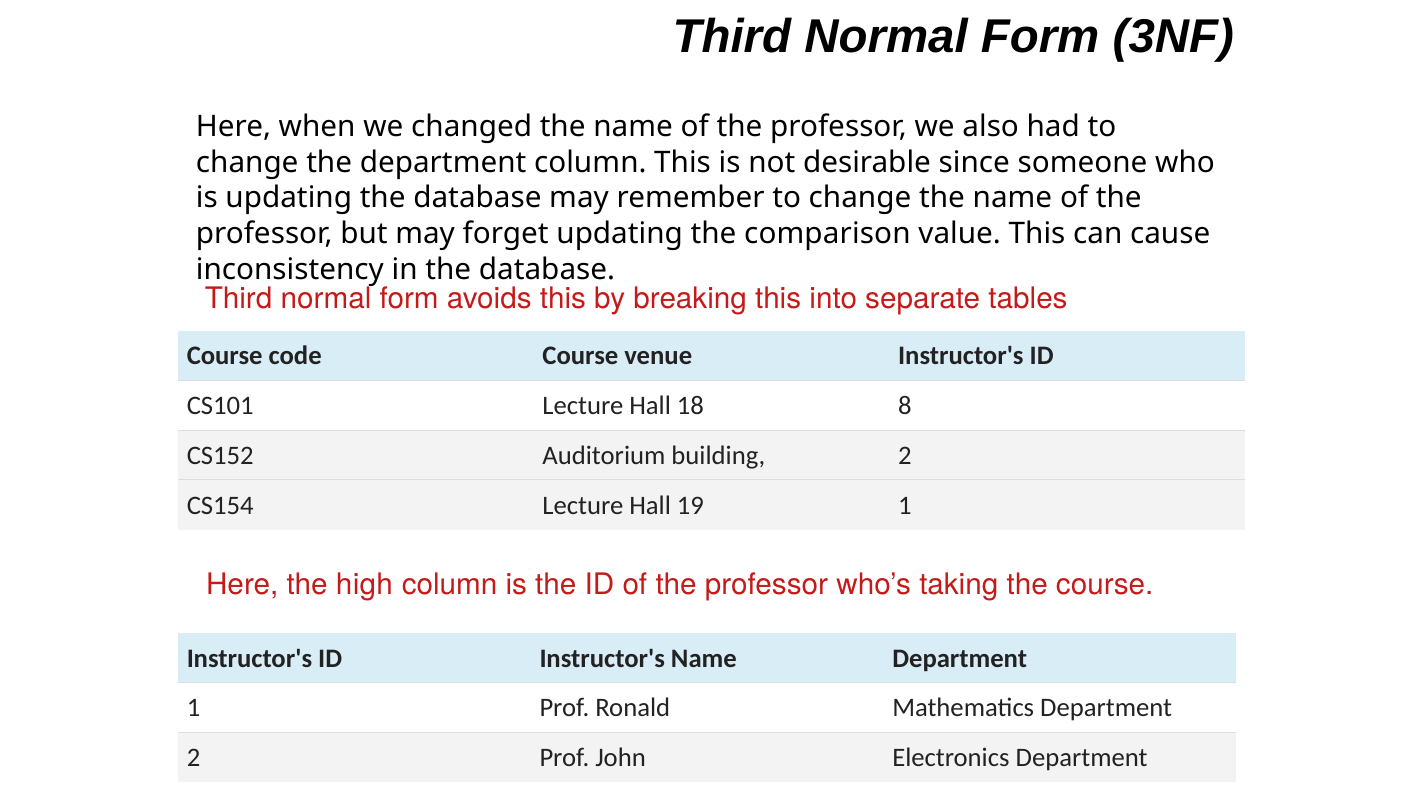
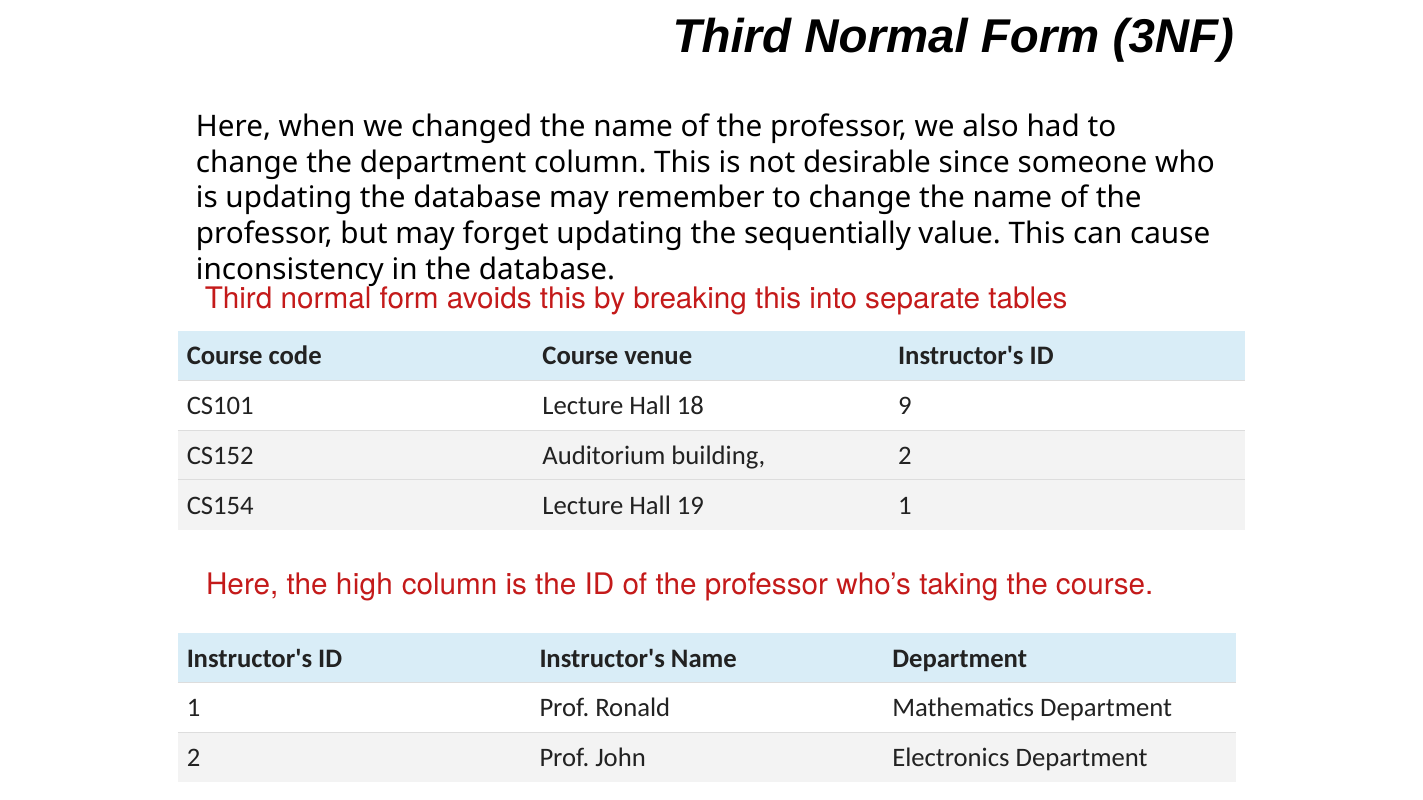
comparison: comparison -> sequentially (828, 234)
8: 8 -> 9 (905, 406)
